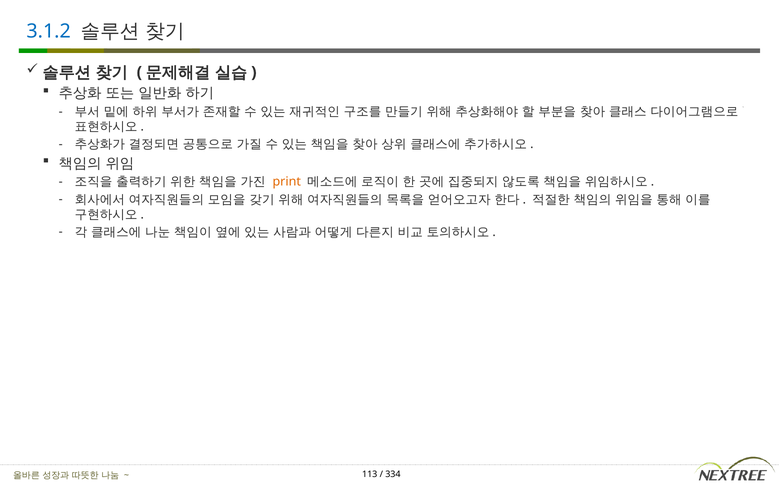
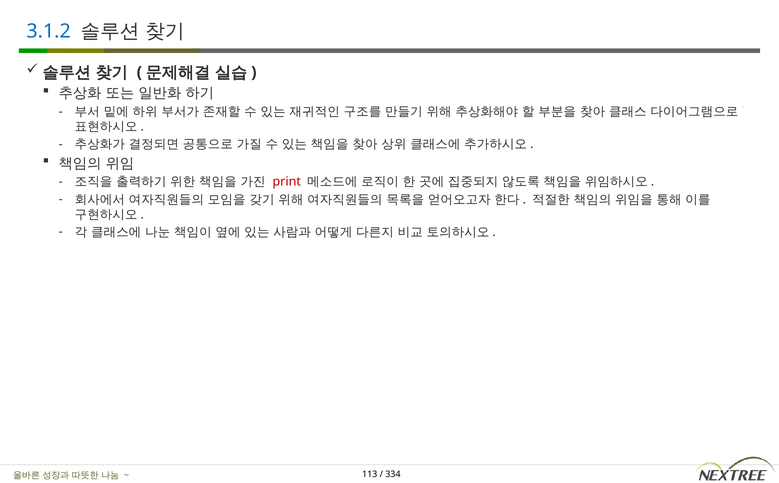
print colour: orange -> red (287, 182)
